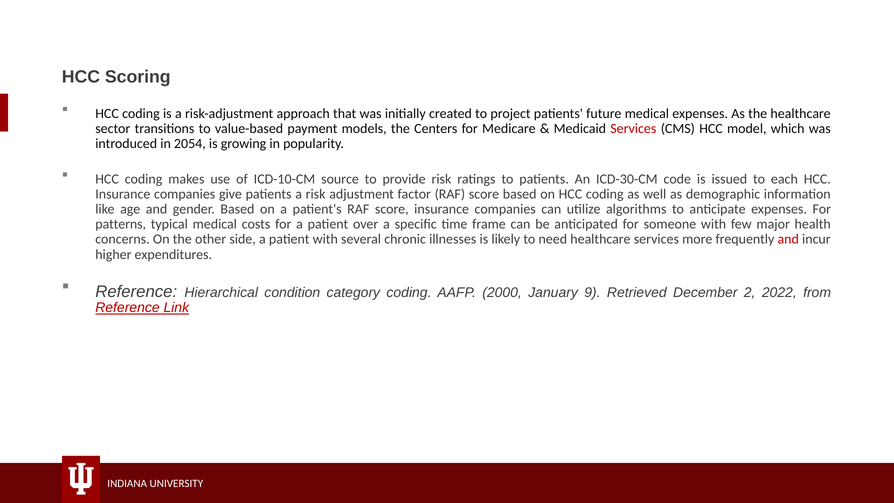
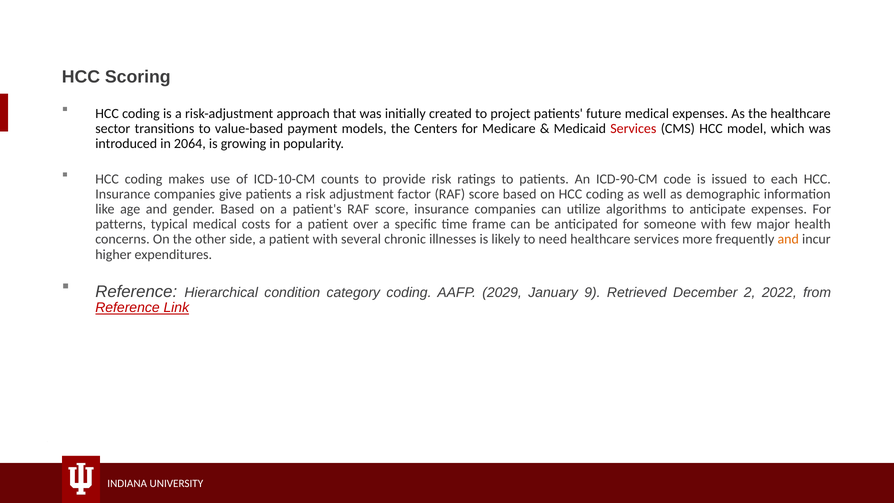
2054: 2054 -> 2064 (190, 144)
source: source -> counts (340, 179)
ICD-30-CM: ICD-30-CM -> ICD-90-CM (627, 179)
and colour: red -> orange (788, 239)
2000: 2000 -> 2029 (502, 292)
